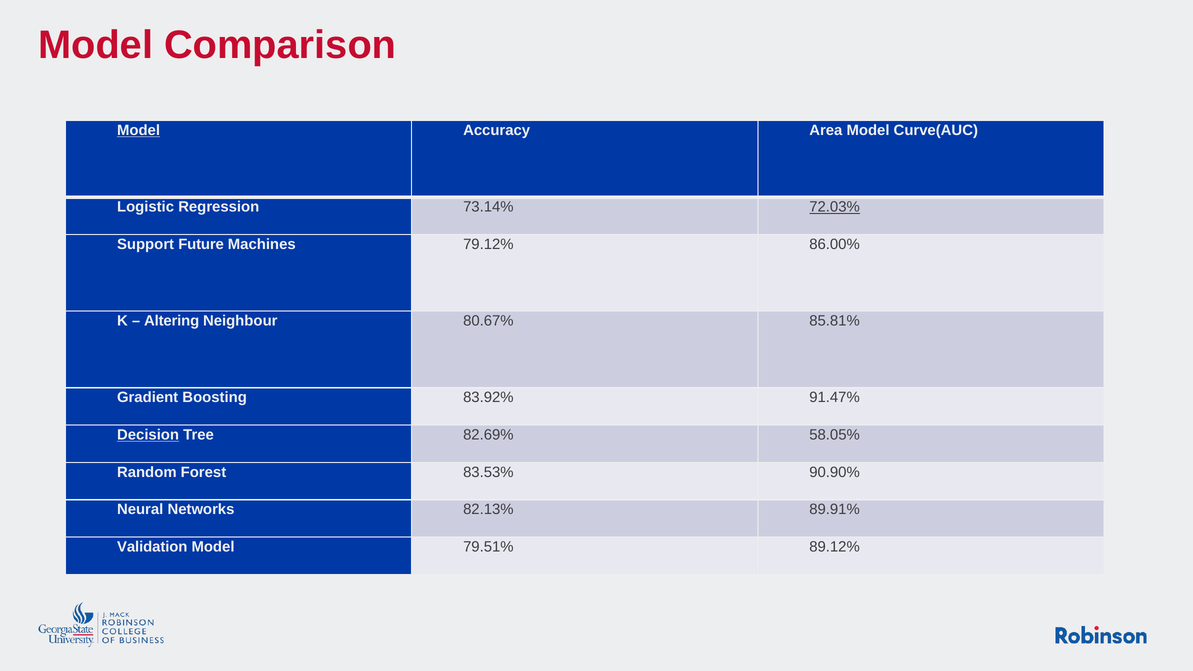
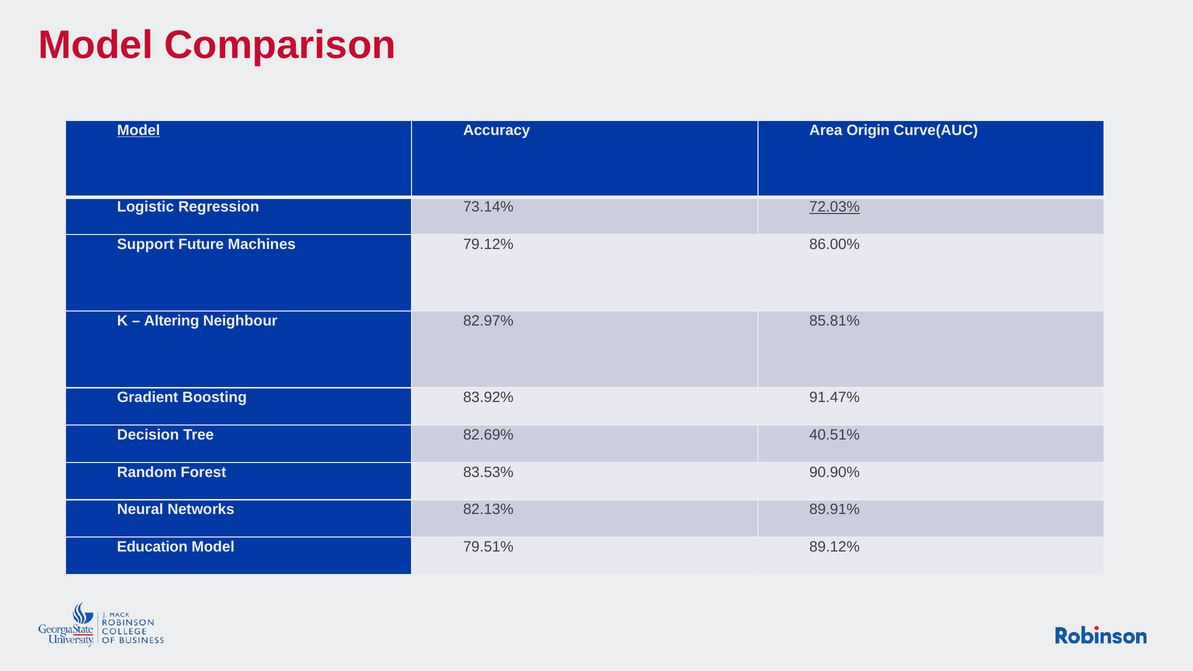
Area Model: Model -> Origin (868, 130)
80.67%: 80.67% -> 82.97% (488, 321)
Decision underline: present -> none (148, 435)
58.05%: 58.05% -> 40.51% (835, 435)
Validation: Validation -> Education (152, 547)
